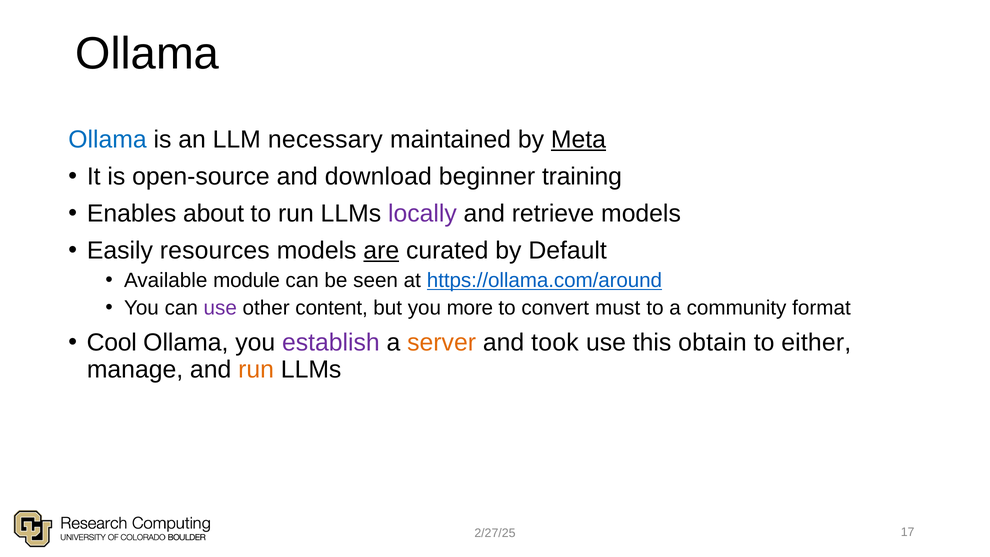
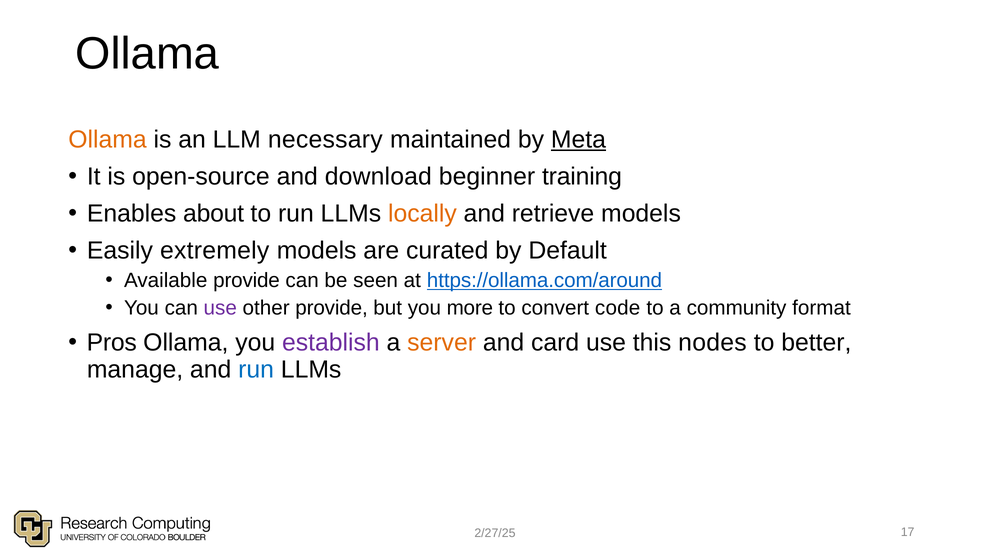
Ollama colour: blue -> orange (108, 140)
locally colour: purple -> orange (422, 214)
resources: resources -> extremely (215, 251)
are underline: present -> none (381, 251)
Available module: module -> provide (247, 280)
other content: content -> provide (332, 308)
must: must -> code (618, 308)
Cool: Cool -> Pros (112, 343)
took: took -> card (555, 343)
obtain: obtain -> nodes (712, 343)
either: either -> better (816, 343)
run colour: orange -> blue (256, 369)
